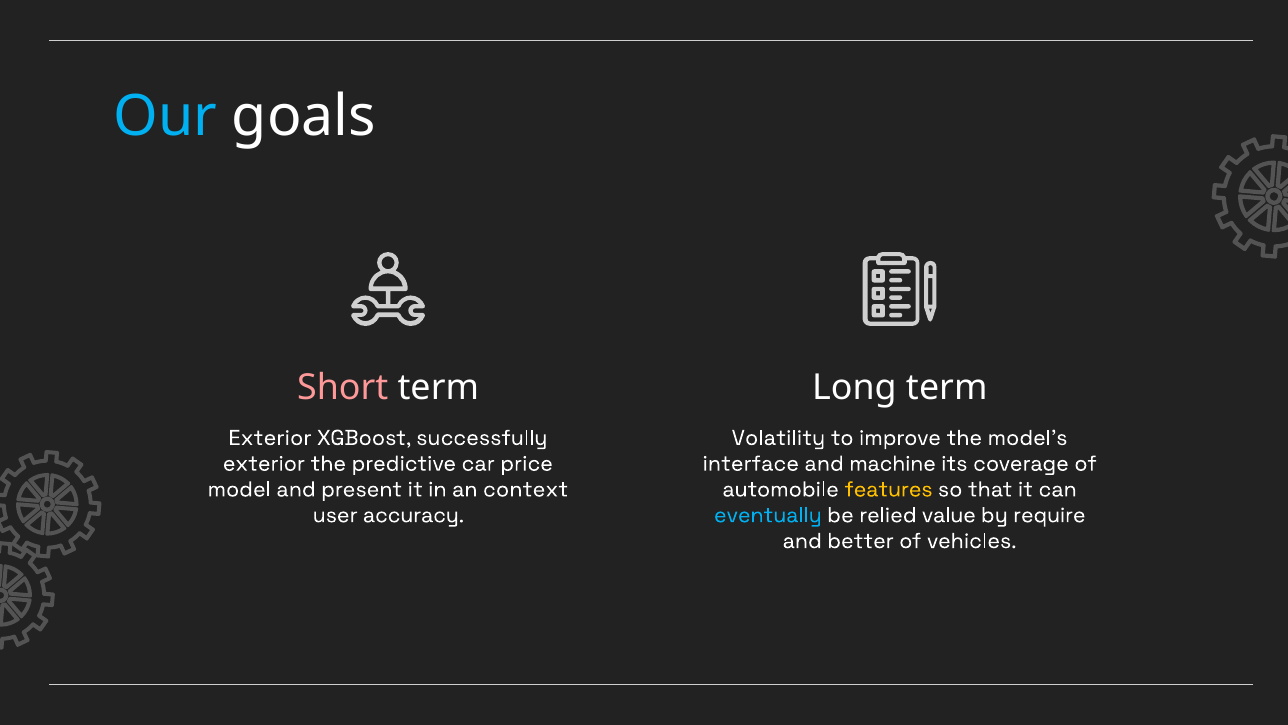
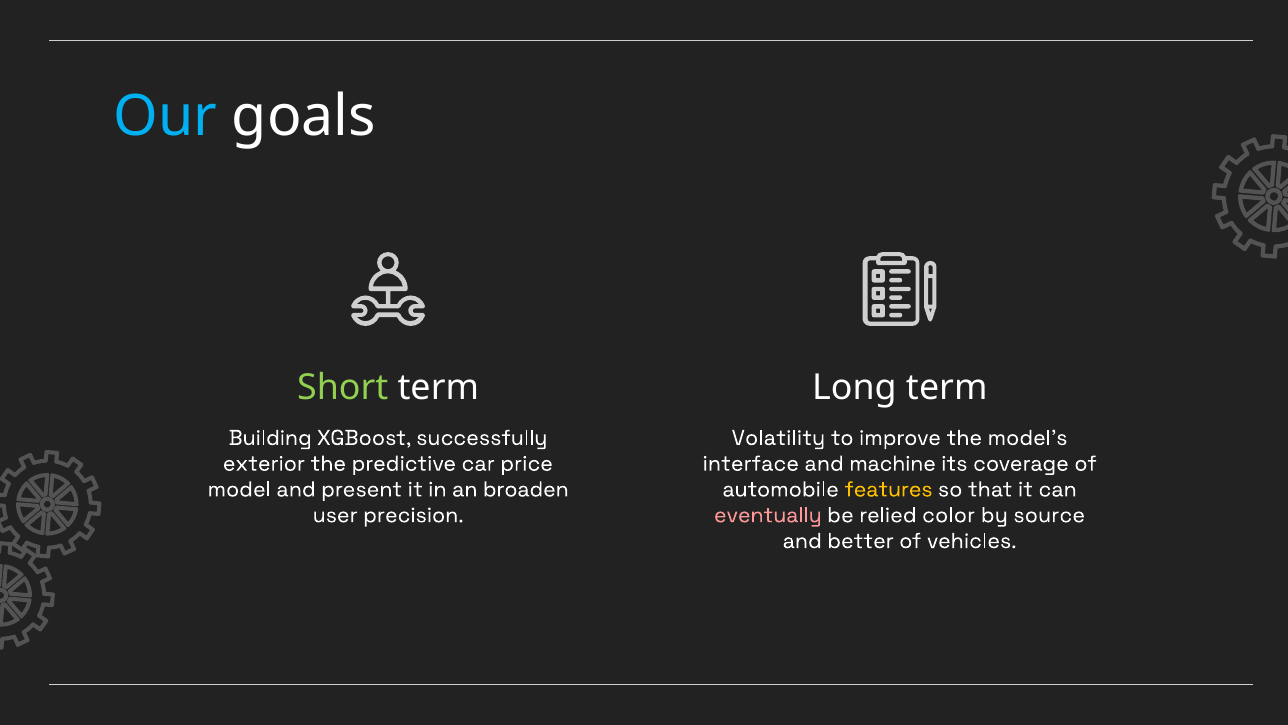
Short colour: pink -> light green (343, 387)
Exterior: Exterior -> Building (270, 438)
context: context -> broaden (526, 489)
accuracy: accuracy -> precision (413, 515)
eventually colour: light blue -> pink (768, 515)
value: value -> color (949, 515)
require: require -> source (1049, 515)
